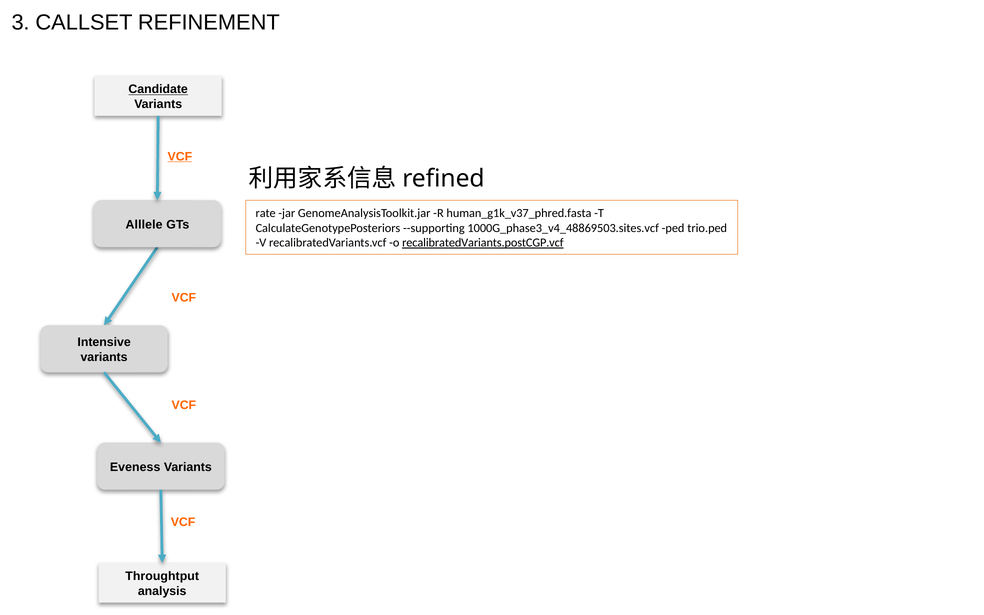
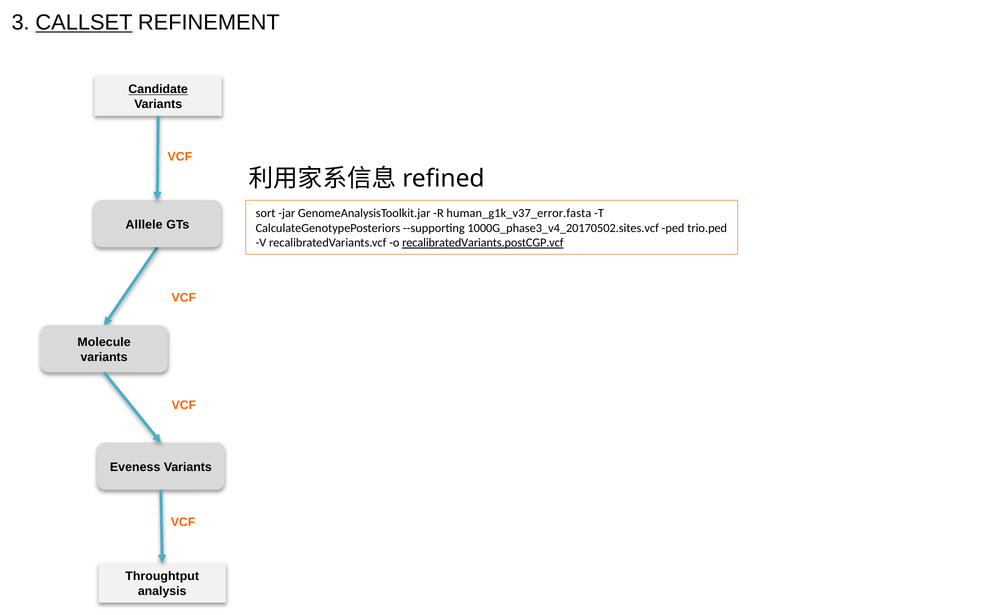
CALLSET underline: none -> present (84, 23)
VCF underline: present -> none (180, 156)
rate: rate -> sort (266, 213)
human_g1k_v37_phred.fasta: human_g1k_v37_phred.fasta -> human_g1k_v37_error.fasta (519, 213)
1000G_phase3_v4_48869503.sites.vcf: 1000G_phase3_v4_48869503.sites.vcf -> 1000G_phase3_v4_20170502.sites.vcf (563, 228)
Intensive: Intensive -> Molecule (104, 342)
